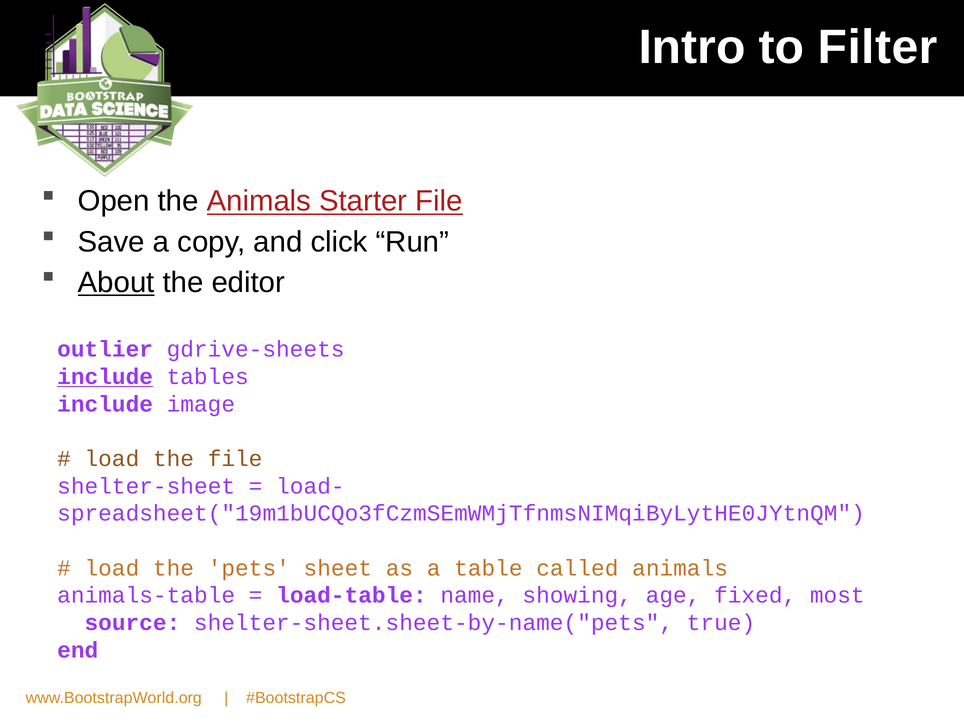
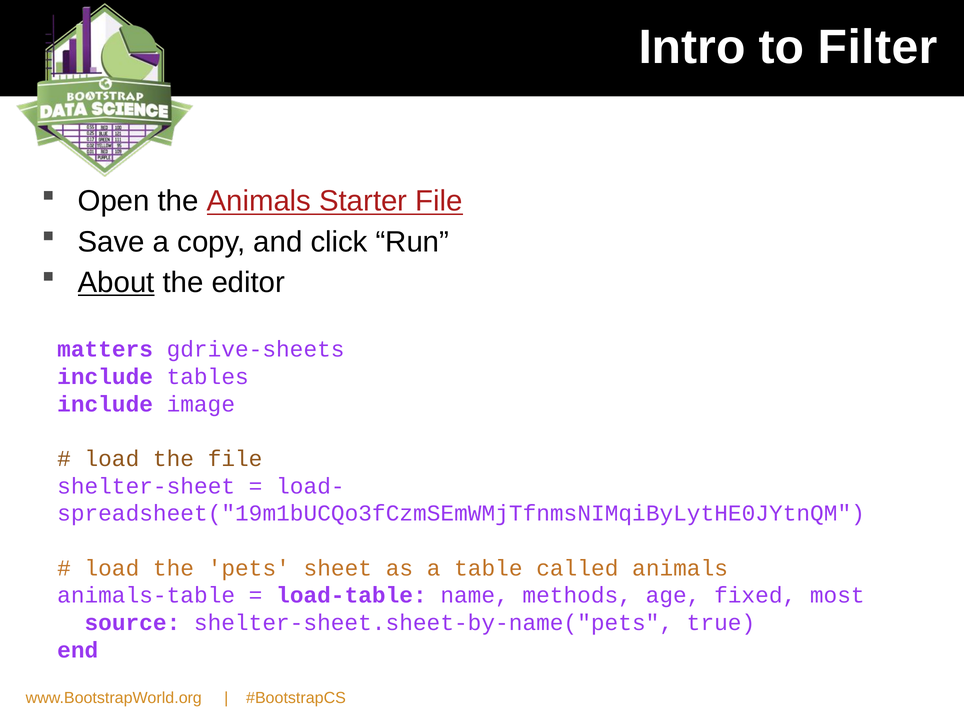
outlier: outlier -> matters (105, 349)
include underline: present -> none (105, 377)
showing: showing -> methods (577, 595)
